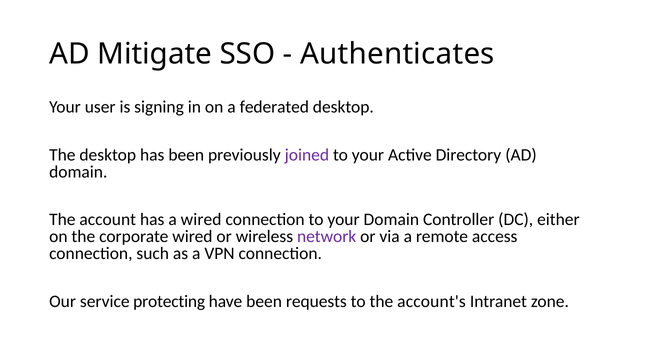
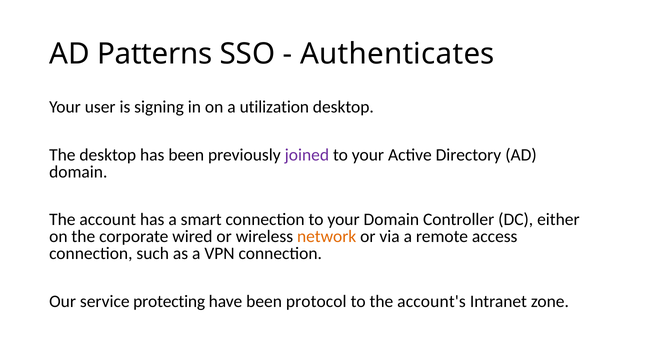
Mitigate: Mitigate -> Patterns (155, 54)
federated: federated -> utilization (274, 107)
a wired: wired -> smart (201, 220)
network colour: purple -> orange (327, 237)
requests: requests -> protocol (316, 301)
